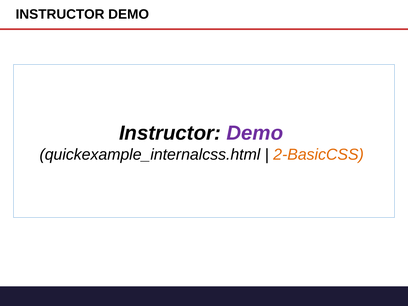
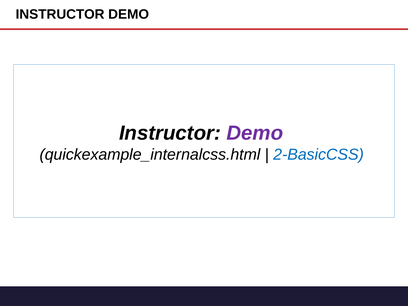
2-BasicCSS colour: orange -> blue (319, 154)
